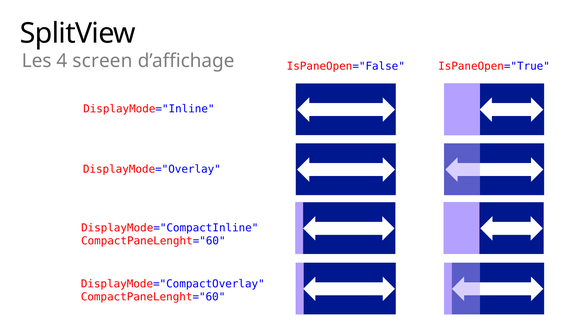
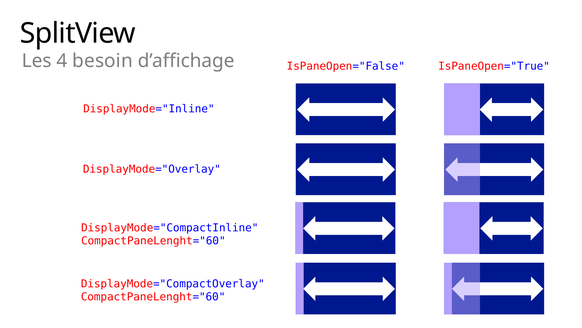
screen: screen -> besoin (103, 61)
